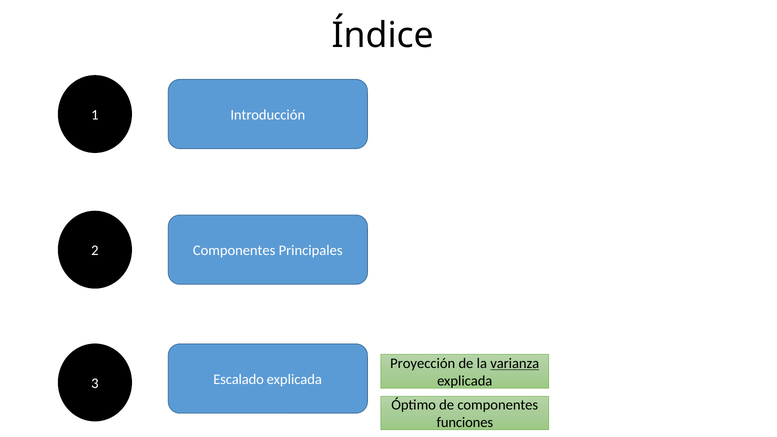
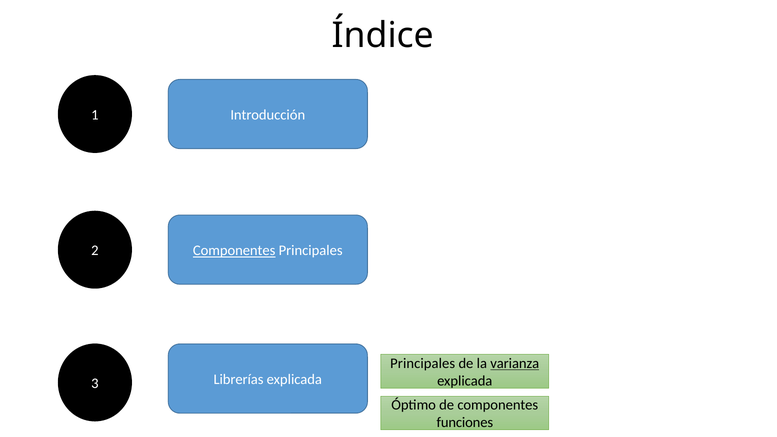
Componentes underline: none -> present (234, 251)
Proyección: Proyección -> Principales (423, 364)
Escalado: Escalado -> Librerías (239, 380)
